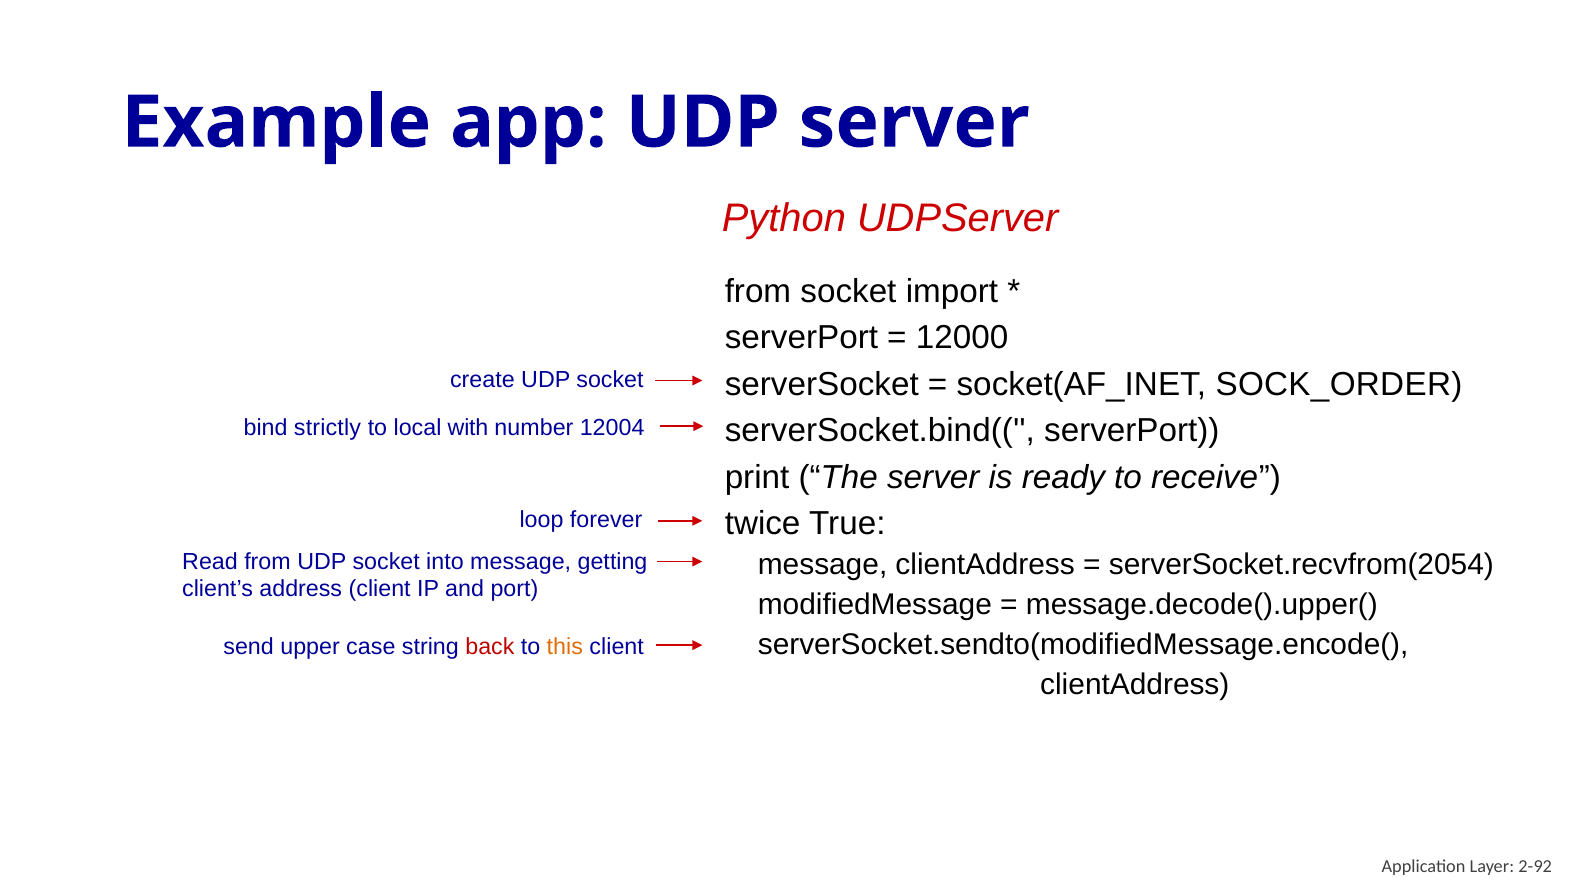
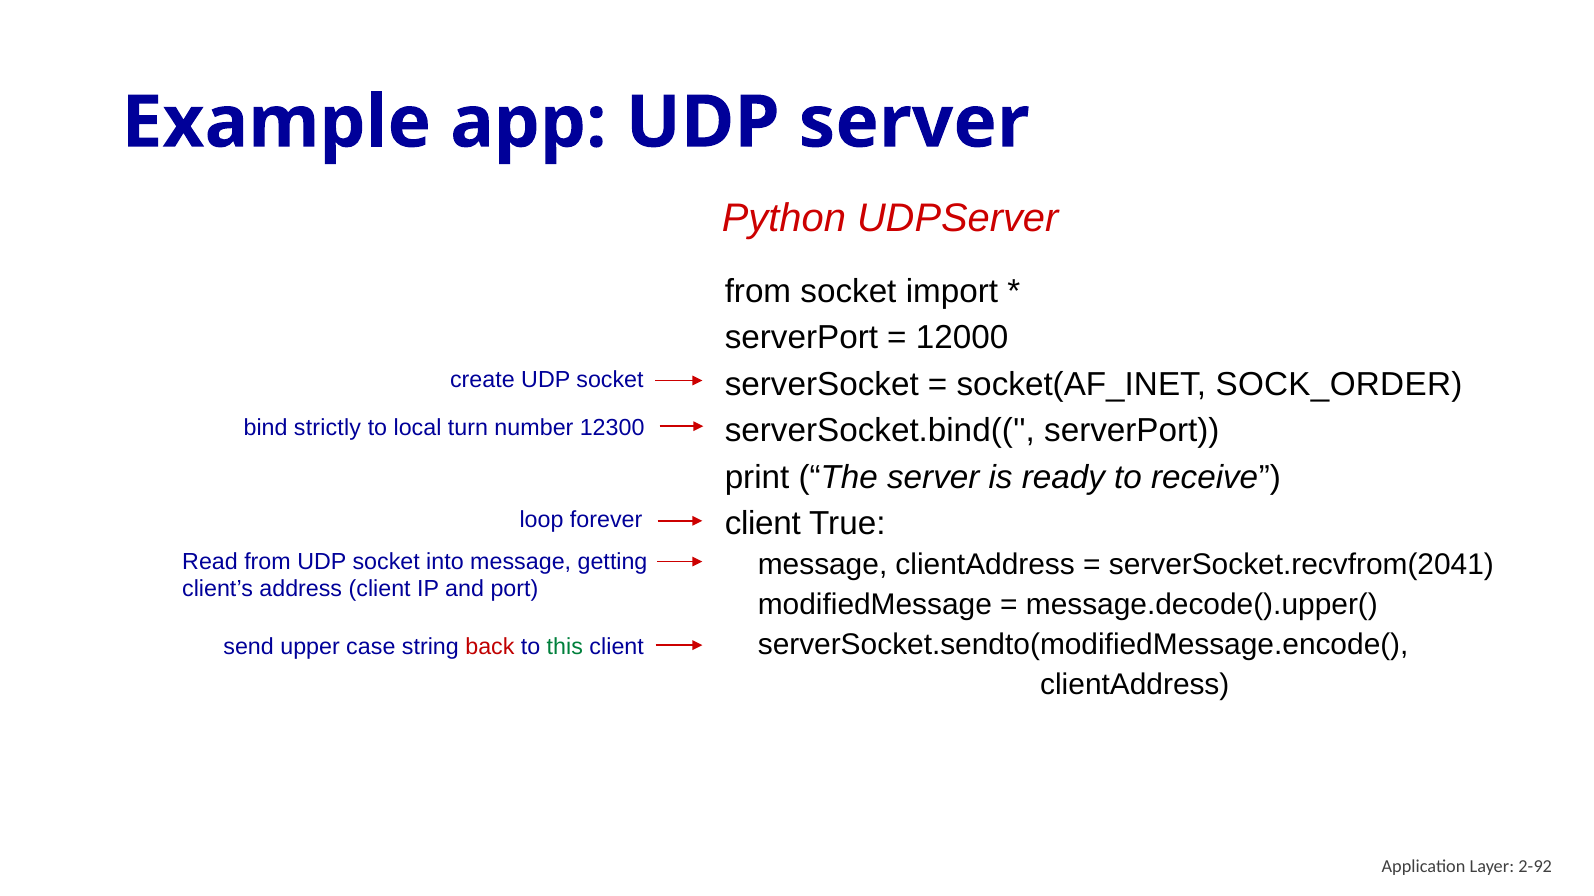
with: with -> turn (468, 428)
12004: 12004 -> 12300 (612, 428)
twice: twice -> client (763, 524)
serverSocket.recvfrom(2054: serverSocket.recvfrom(2054 -> serverSocket.recvfrom(2041 (1301, 566)
this colour: orange -> green (565, 647)
